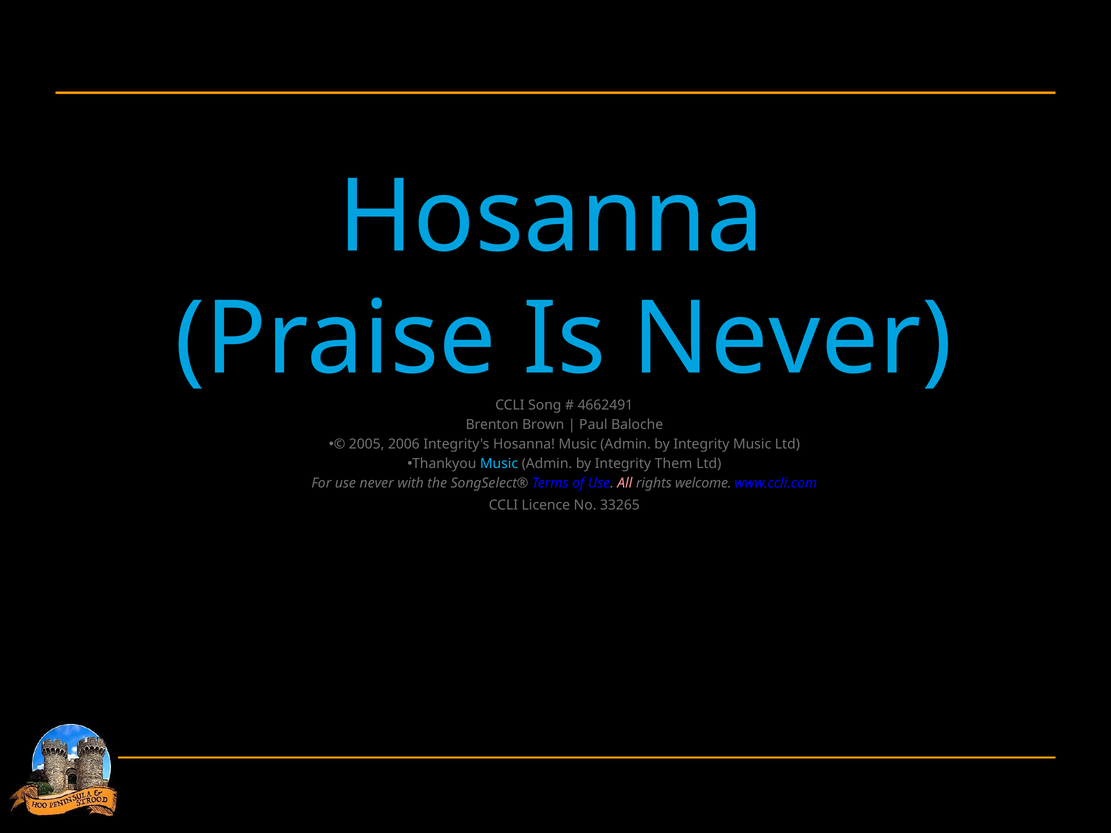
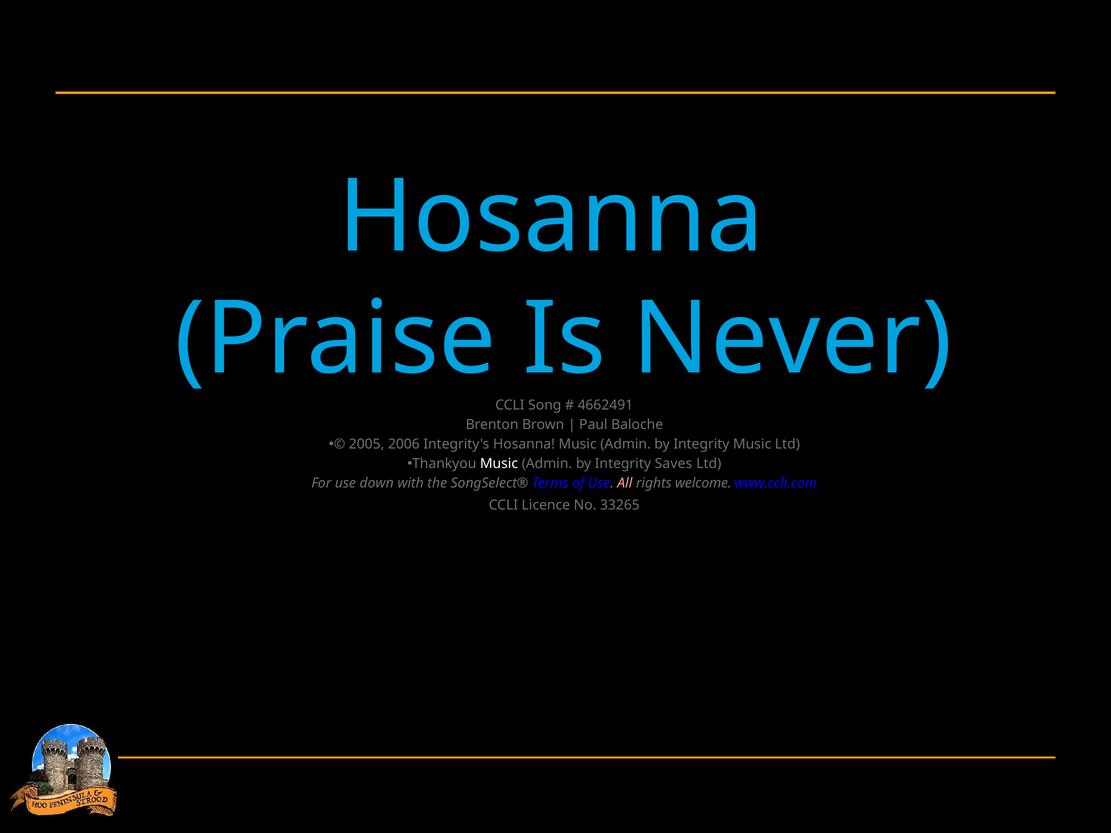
Music colour: light blue -> white (499, 464)
Them: Them -> Saves (673, 464)
use never: never -> down (377, 483)
